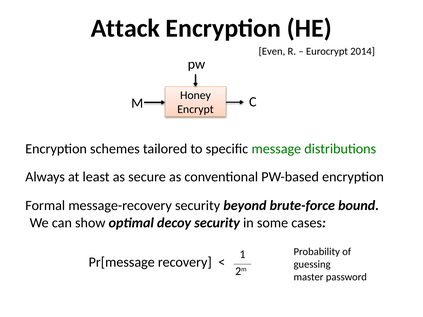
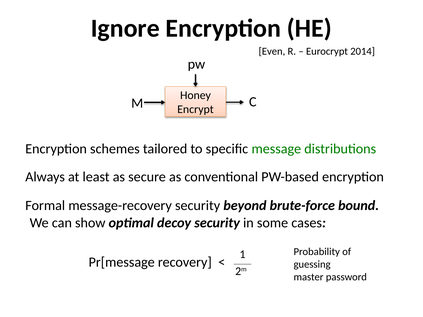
Attack: Attack -> Ignore (125, 28)
